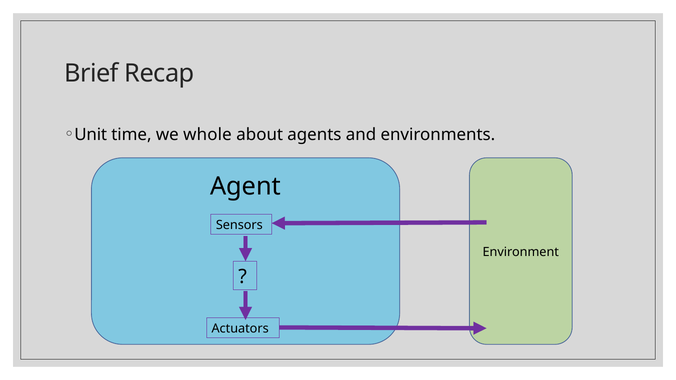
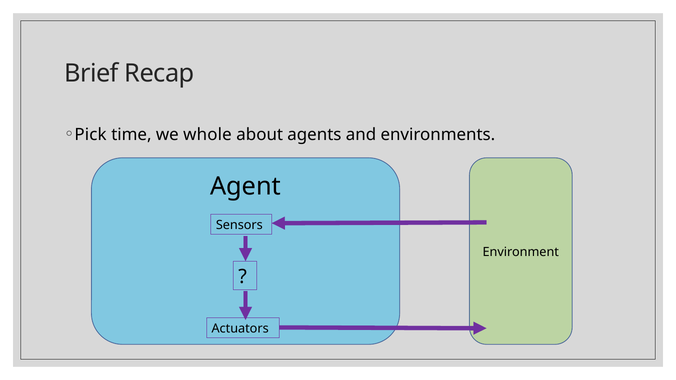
Unit: Unit -> Pick (91, 135)
